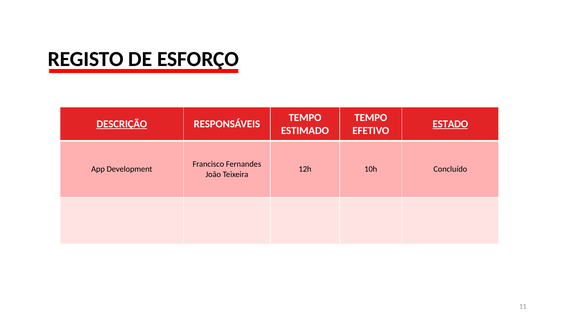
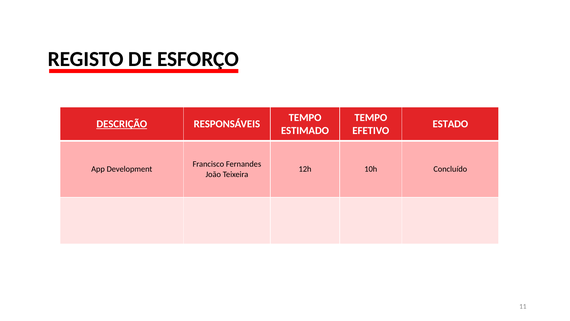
ESTADO underline: present -> none (450, 124)
